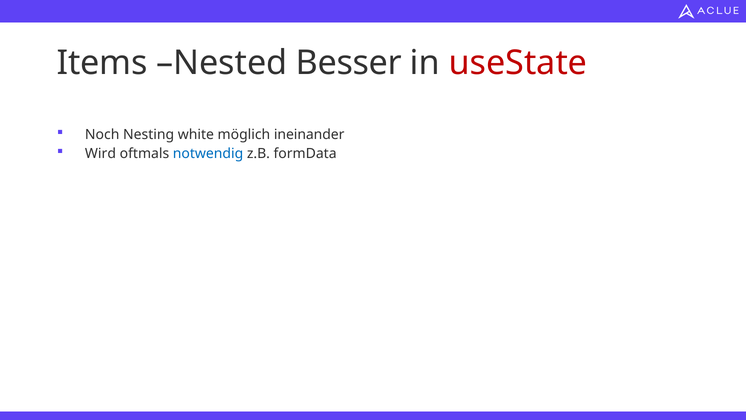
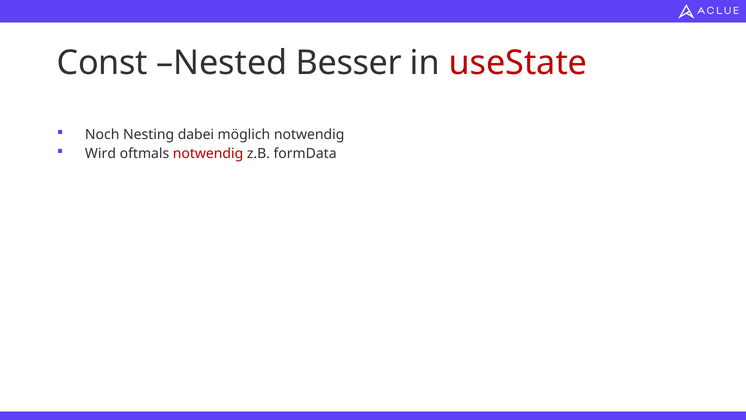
Items: Items -> Const (102, 63)
white: white -> dabei (196, 135)
möglich ineinander: ineinander -> notwendig (309, 135)
notwendig colour: blue -> red (208, 154)
